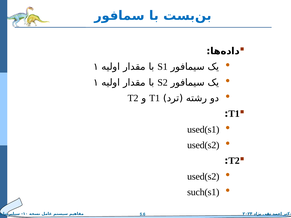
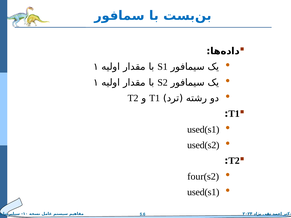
used(s2: used(s2 -> four(s2 (203, 177)
such(s1: such(s1 -> used(s1 (203, 192)
